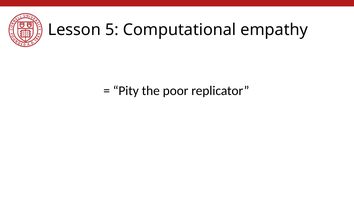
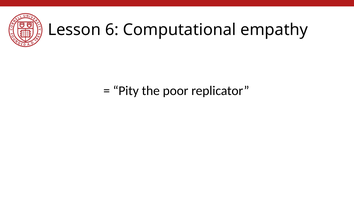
5: 5 -> 6 (112, 30)
